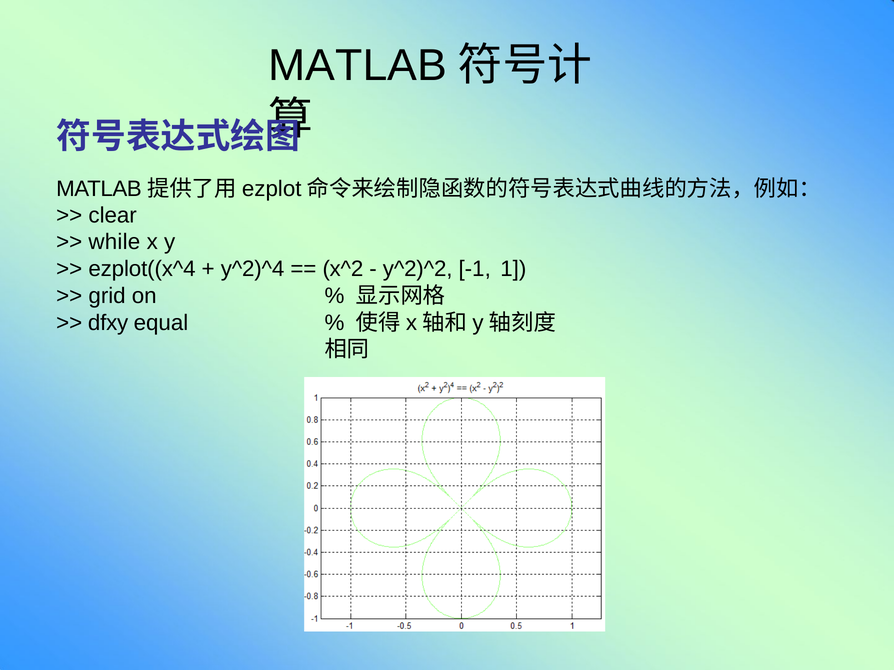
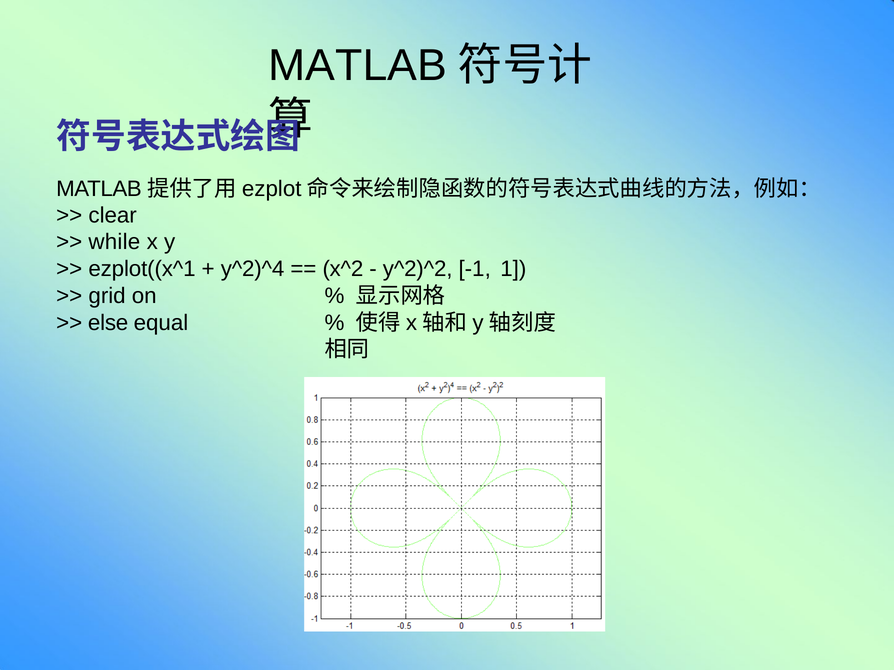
ezplot((x^4: ezplot((x^4 -> ezplot((x^1 (142, 269)
dfxy: dfxy -> else (108, 323)
